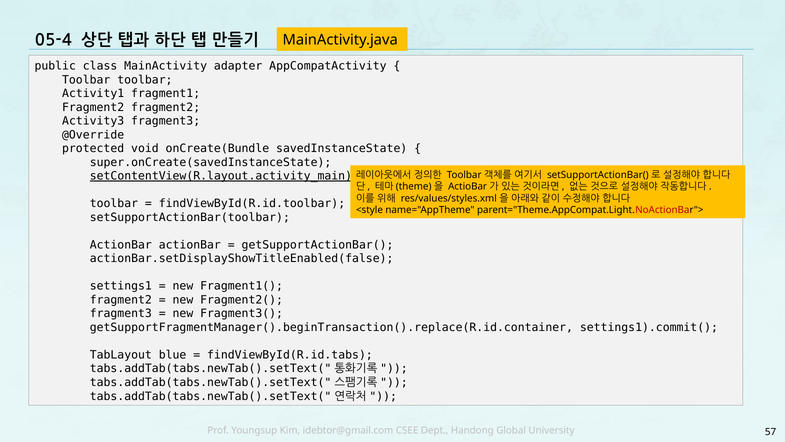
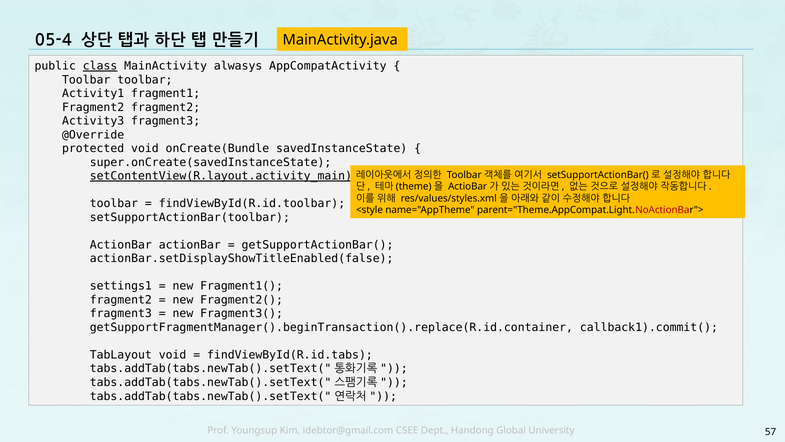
class underline: none -> present (100, 66)
adapter: adapter -> alwasys (238, 66)
settings1).commit(: settings1).commit( -> callback1).commit( (649, 327)
TabLayout blue: blue -> void (173, 355)
